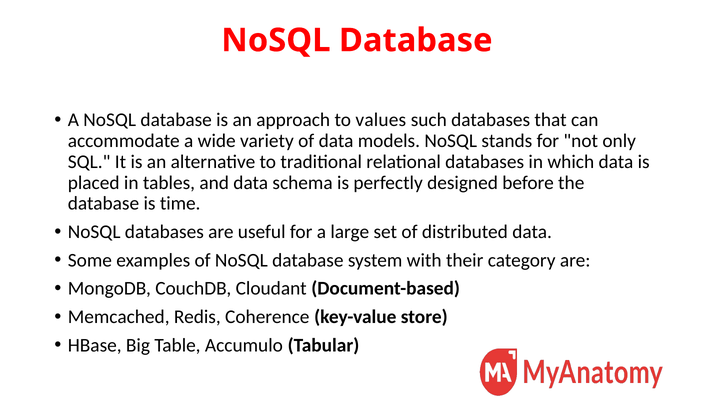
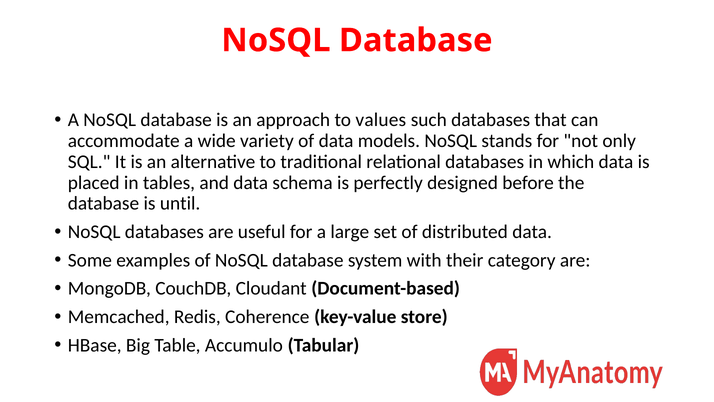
time: time -> until (180, 203)
